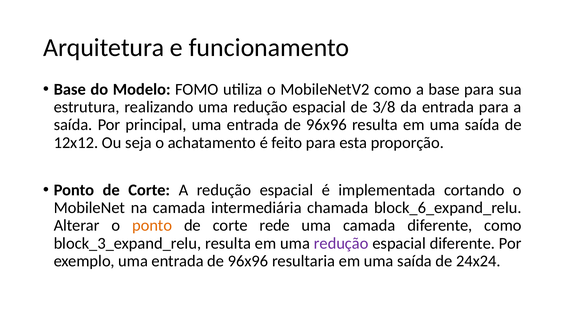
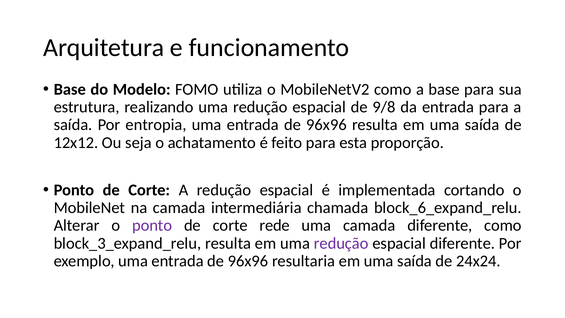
3/8: 3/8 -> 9/8 (384, 107)
principal: principal -> entropia (156, 125)
ponto colour: orange -> purple (152, 225)
